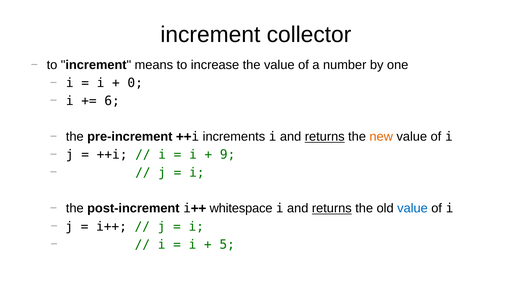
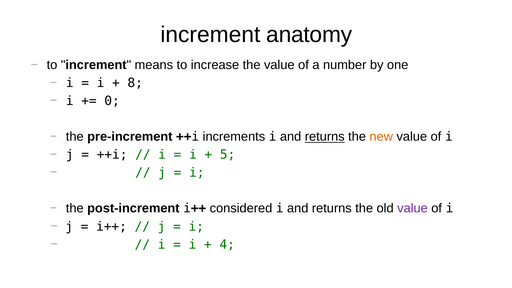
collector: collector -> anatomy (309, 35)
0: 0 -> 8 (135, 83)
6: 6 -> 0 (112, 101)
9: 9 -> 5 (228, 155)
whitespace: whitespace -> considered (241, 208)
returns underline: present -> none (332, 208)
value colour: blue -> purple (412, 208)
5: 5 -> 4 (227, 245)
